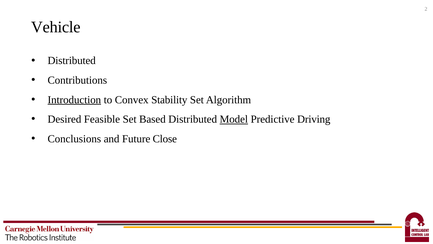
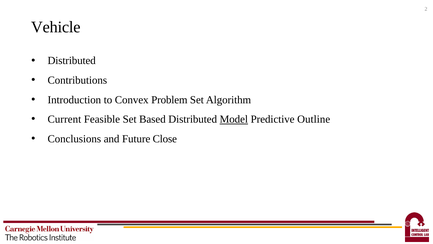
Introduction underline: present -> none (74, 100)
Stability: Stability -> Problem (169, 100)
Desired: Desired -> Current (64, 119)
Driving: Driving -> Outline (314, 119)
